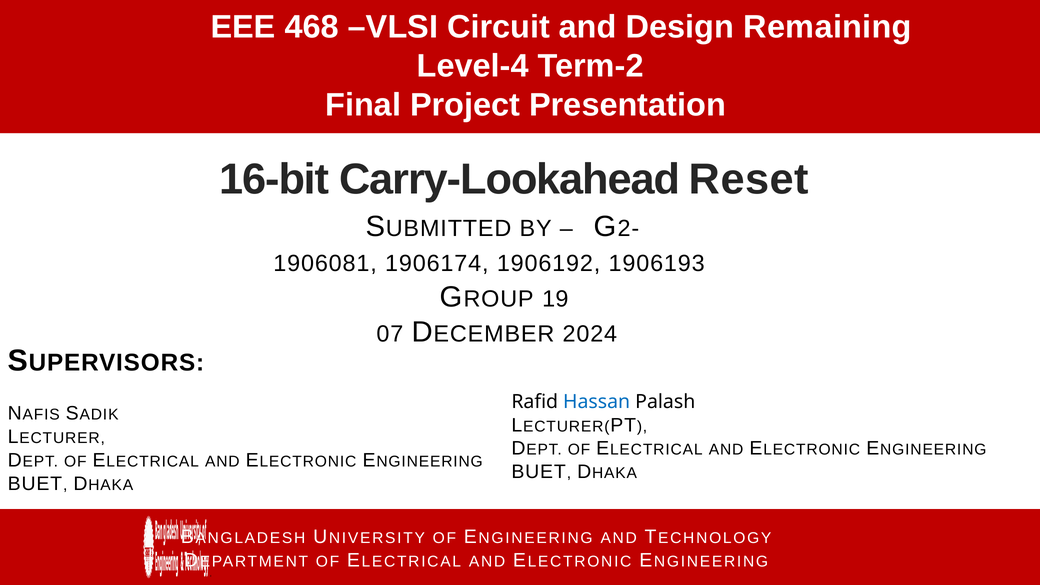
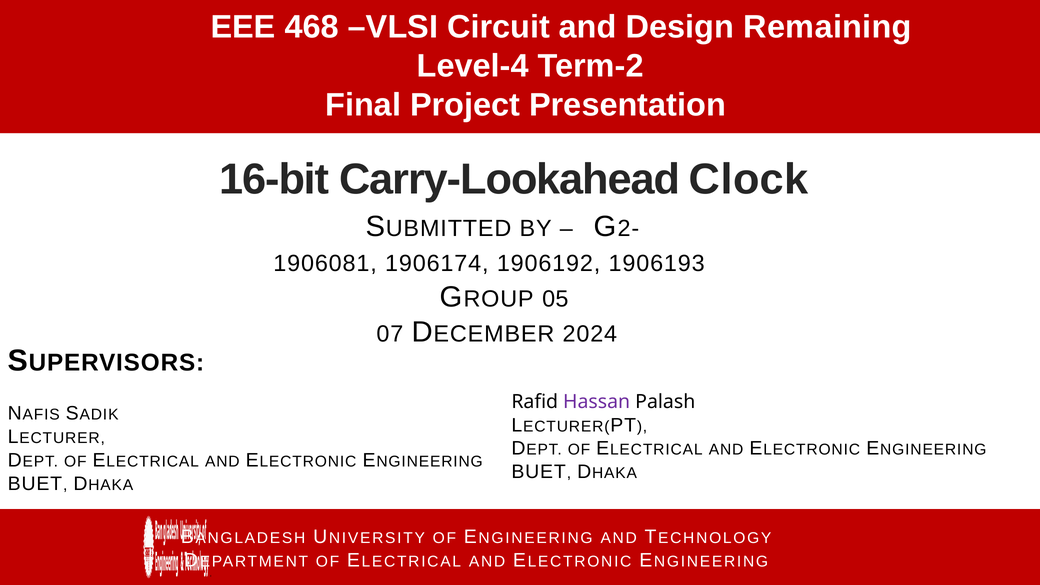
Reset: Reset -> Clock (749, 180)
19: 19 -> 05 (555, 299)
Hassan colour: blue -> purple (597, 402)
